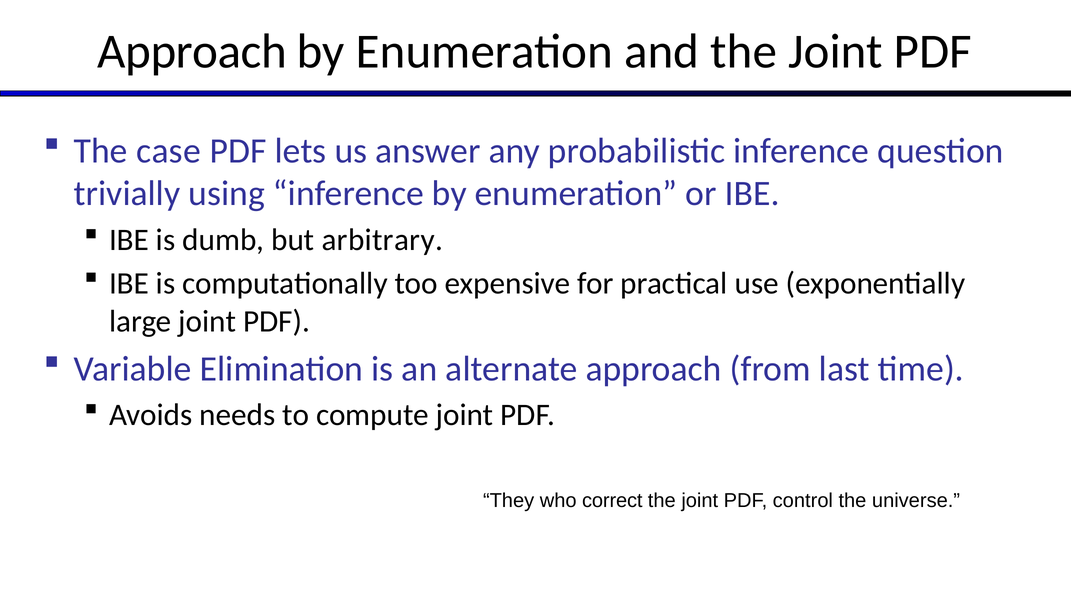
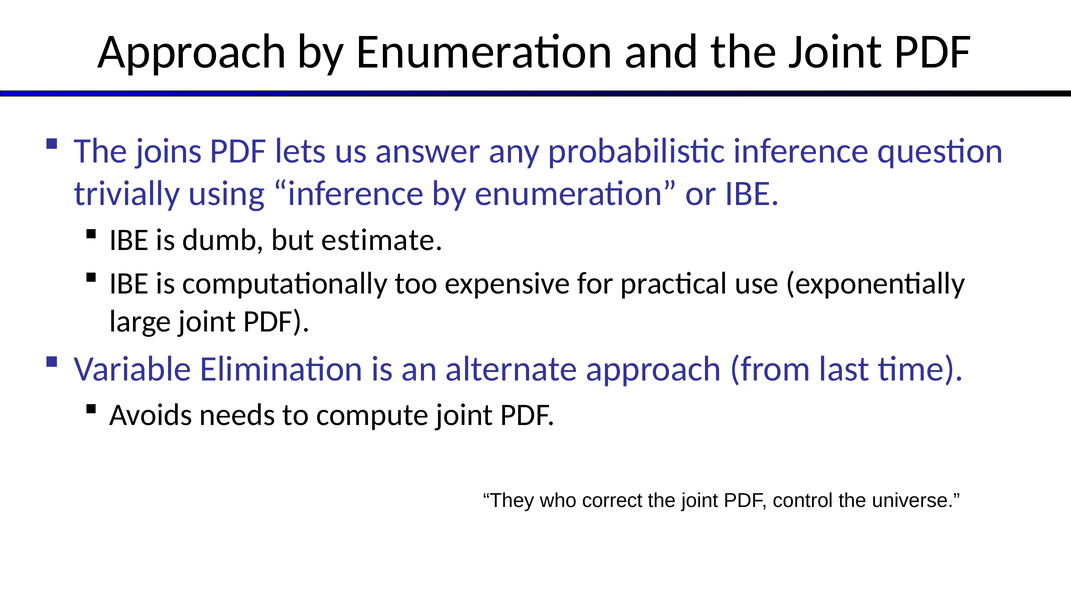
case: case -> joins (169, 151)
arbitrary: arbitrary -> estimate (382, 240)
